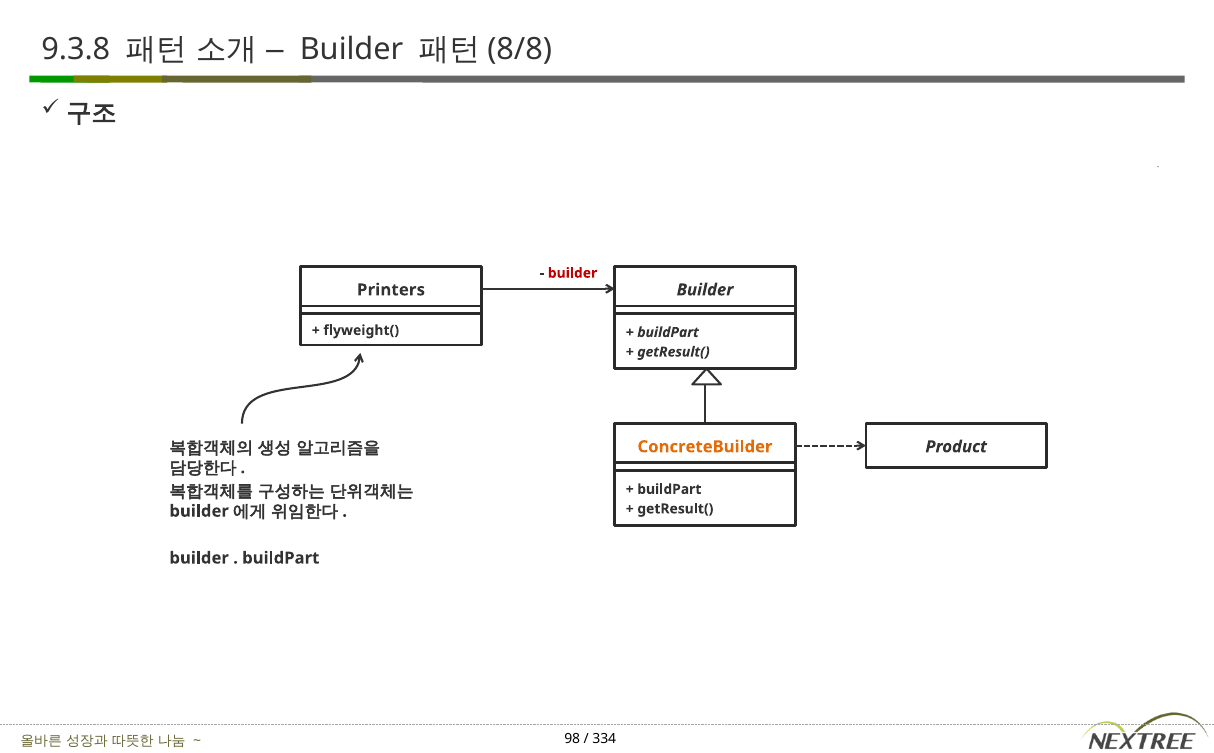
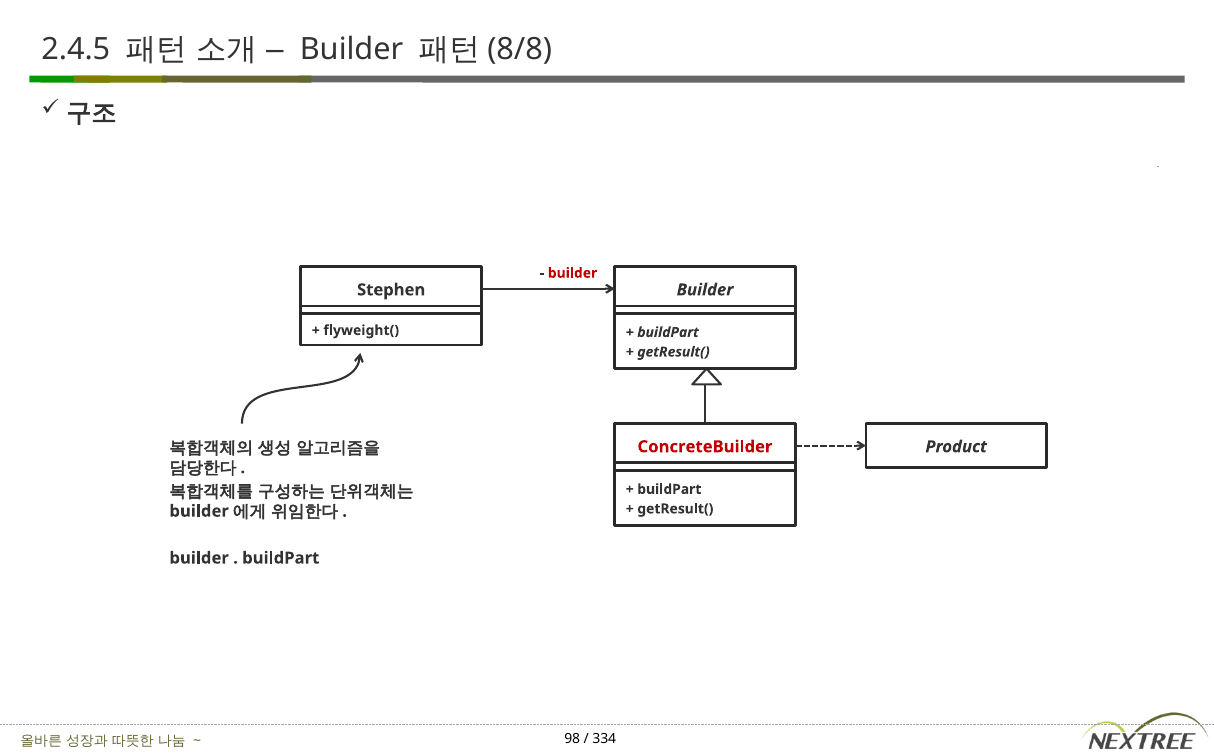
9.3.8: 9.3.8 -> 2.4.5 (76, 49)
Printers: Printers -> Stephen (391, 290)
ConcreteBuilder colour: orange -> red (705, 447)
